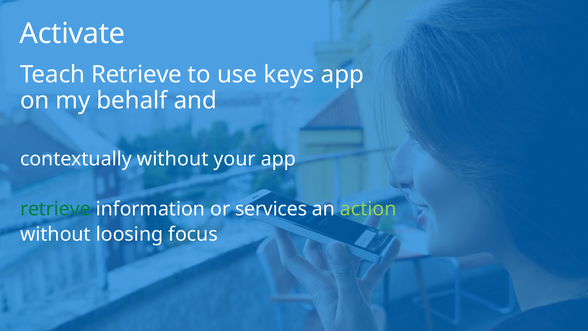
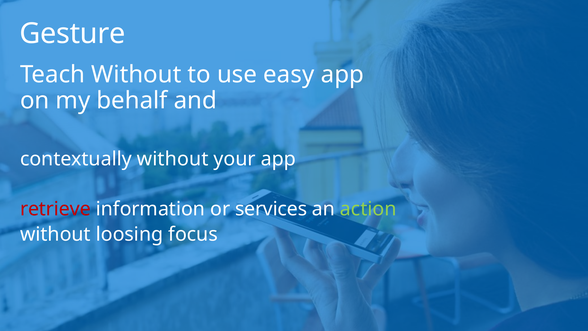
Activate: Activate -> Gesture (72, 34)
Teach Retrieve: Retrieve -> Without (136, 75)
keys: keys -> easy (289, 75)
retrieve colour: green -> red (55, 209)
